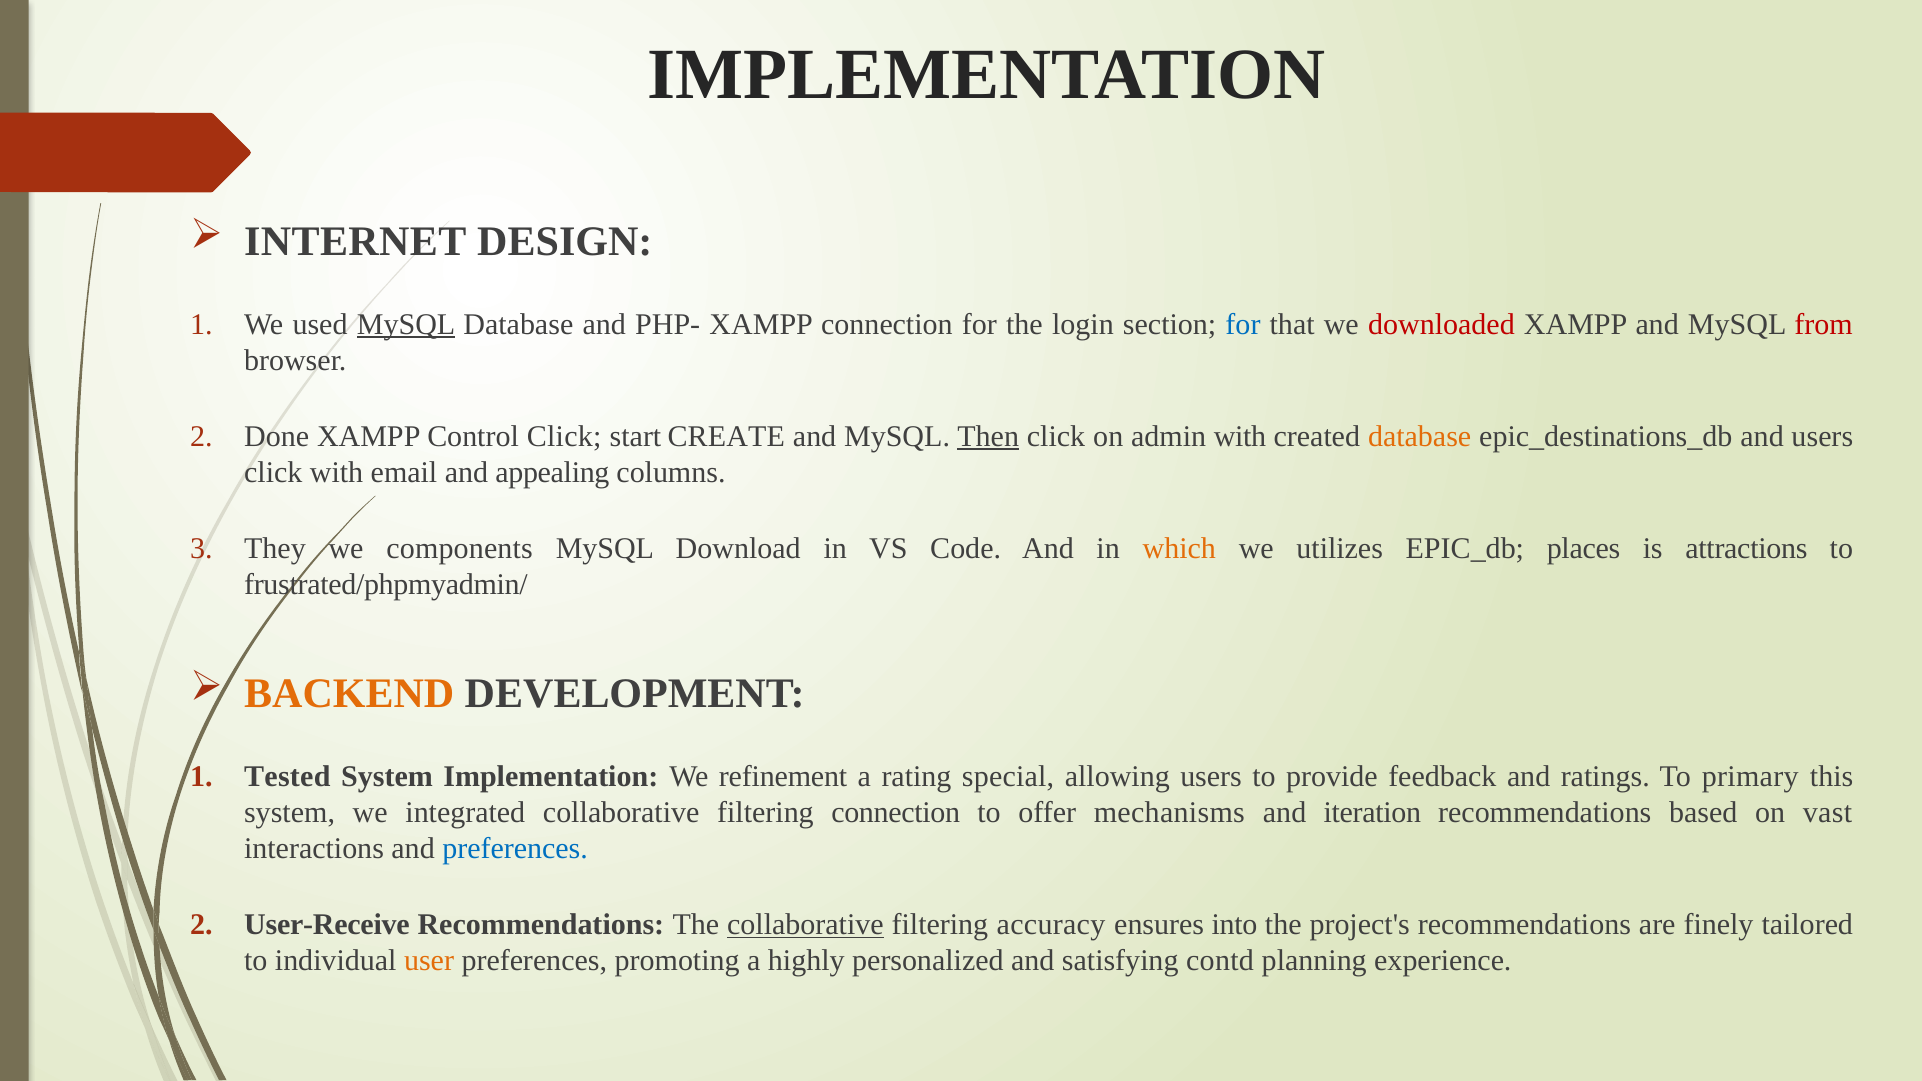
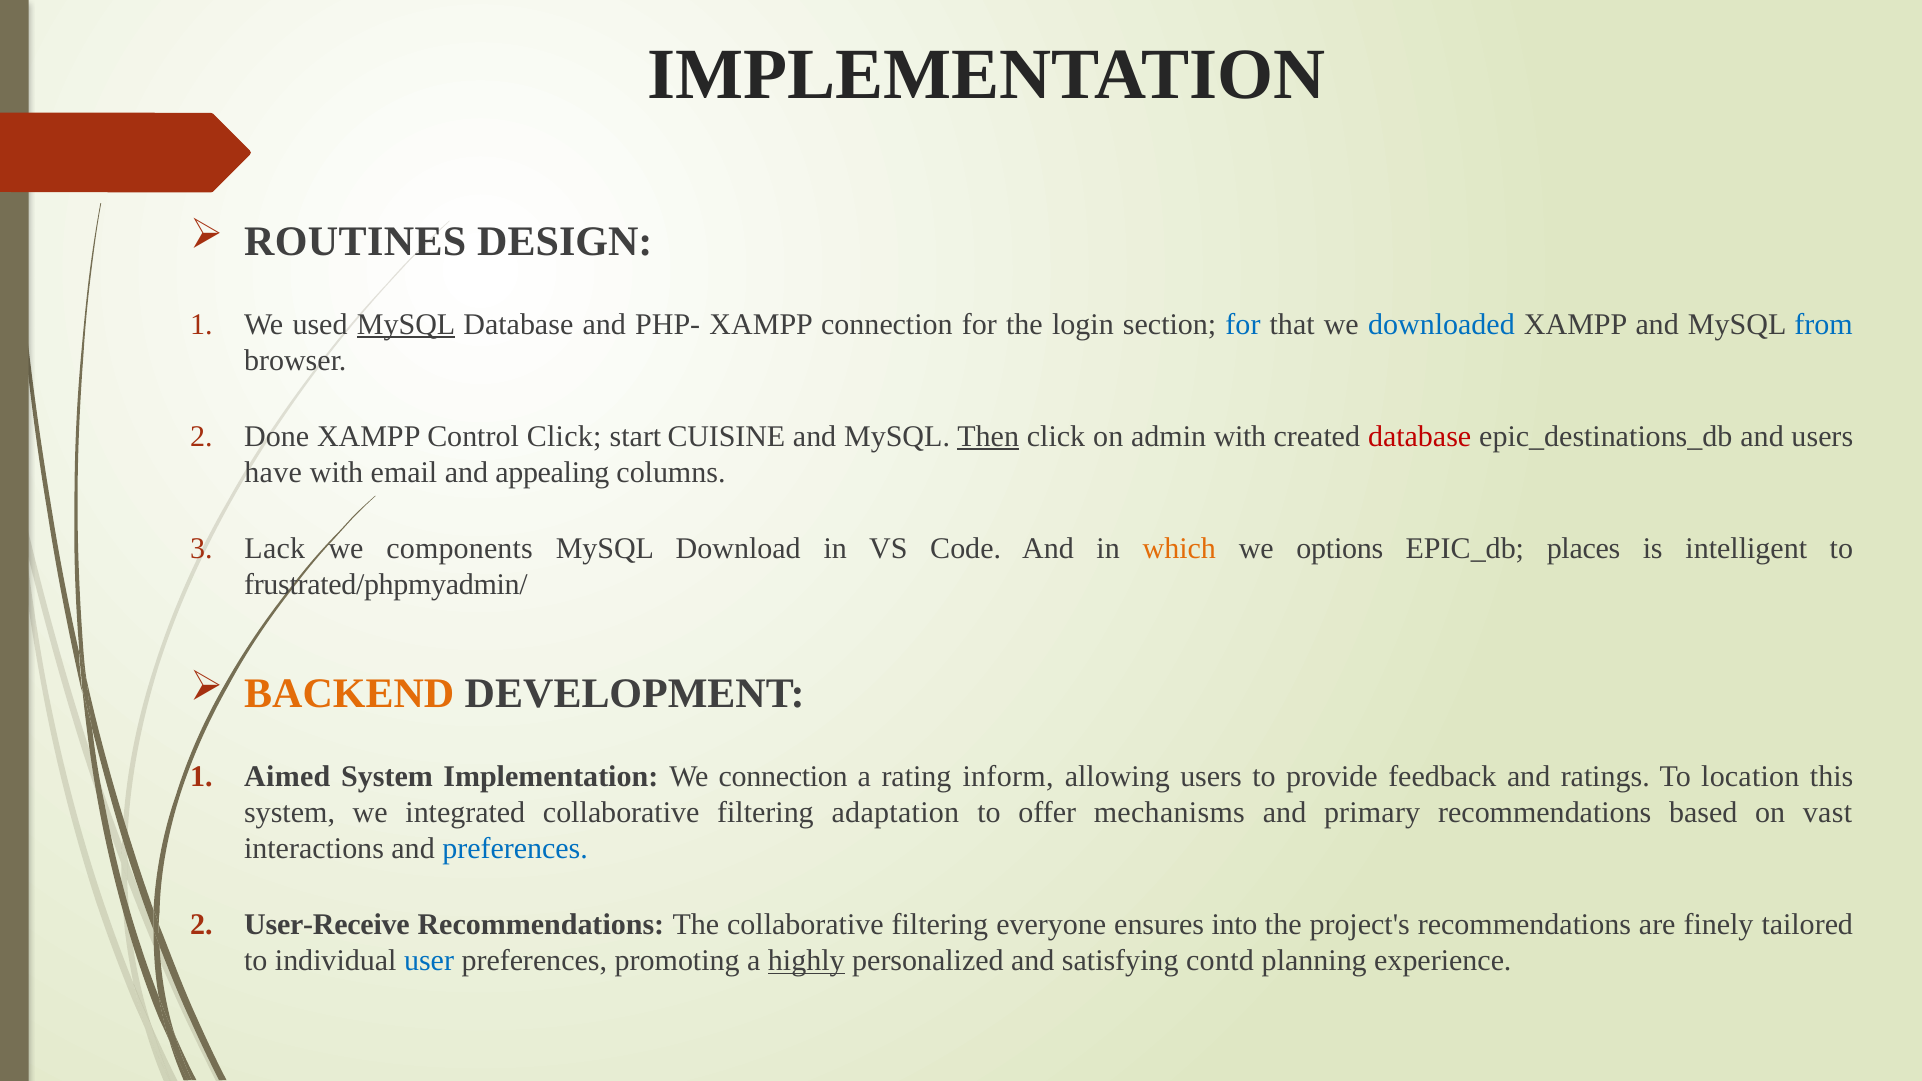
INTERNET: INTERNET -> ROUTINES (355, 242)
downloaded colour: red -> blue (1441, 324)
from colour: red -> blue (1824, 324)
CREATE: CREATE -> CUISINE (726, 436)
database colour: orange -> red (1420, 436)
click: click -> have (273, 473)
They: They -> Lack (275, 549)
utilizes: utilizes -> options (1340, 549)
attractions: attractions -> intelligent (1746, 549)
Tested: Tested -> Aimed (287, 776)
We refinement: refinement -> connection (783, 776)
special: special -> inform (1008, 776)
primary: primary -> location (1750, 776)
filtering connection: connection -> adaptation (895, 813)
iteration: iteration -> primary (1372, 813)
collaborative underline: present -> none (805, 925)
accuracy: accuracy -> everyone (1051, 925)
user colour: orange -> blue (429, 961)
highly underline: none -> present (806, 961)
